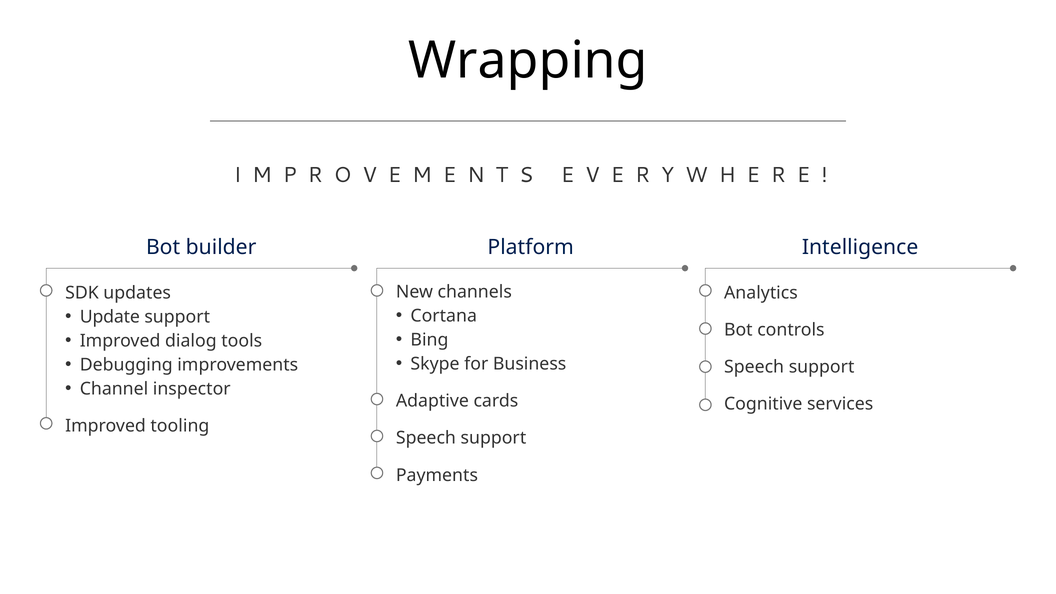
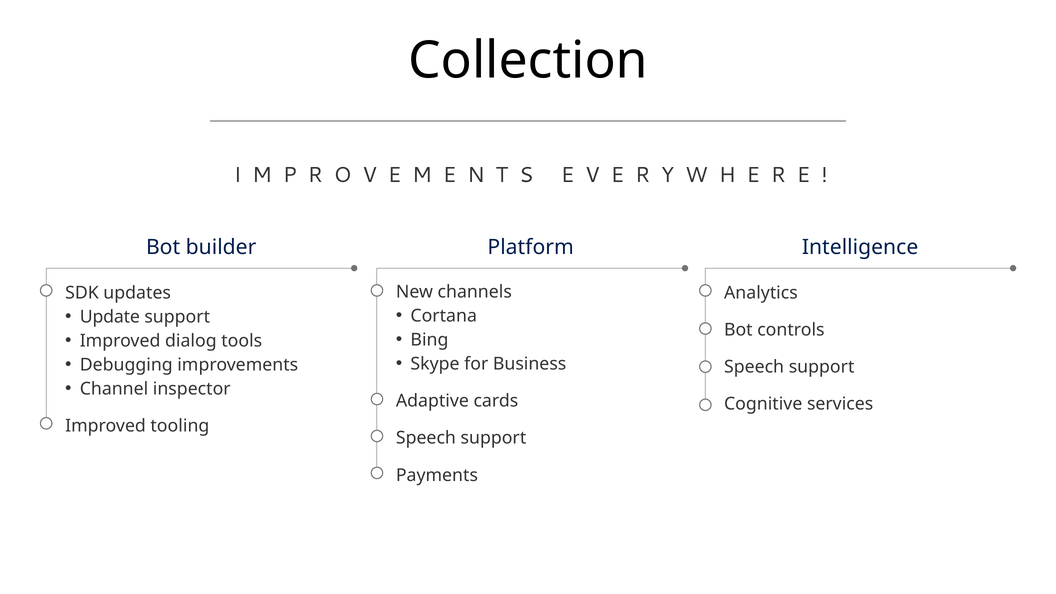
Wrapping: Wrapping -> Collection (528, 60)
